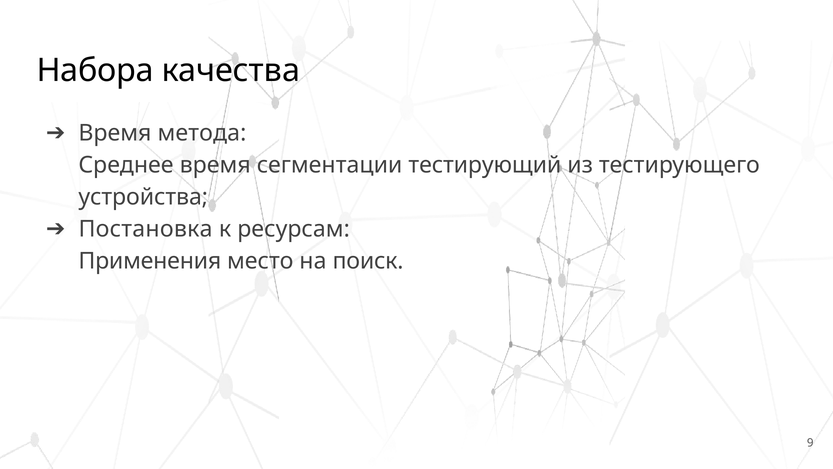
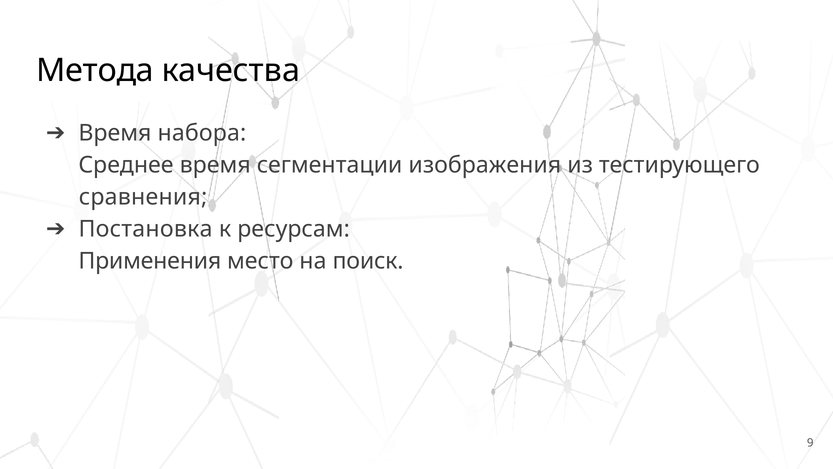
Набора: Набора -> Метода (95, 71)
метода: метода -> набора (202, 133)
тестирующий: тестирующий -> изображения (485, 165)
устройства: устройства -> сравнения (143, 197)
